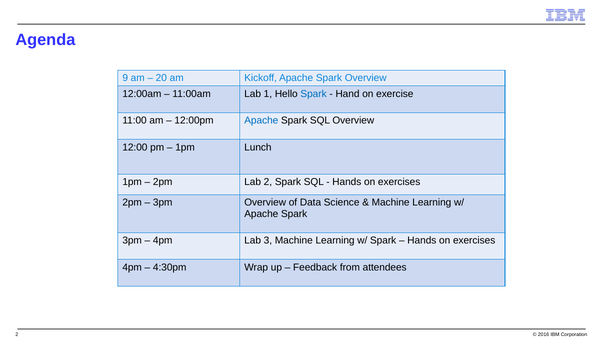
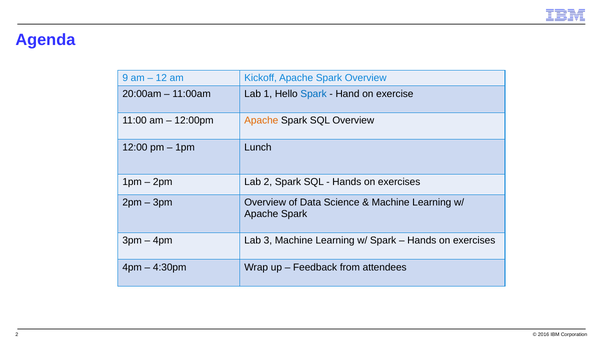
20: 20 -> 12 (161, 78)
12:00am: 12:00am -> 20:00am (142, 94)
Apache colour: blue -> orange (261, 121)
